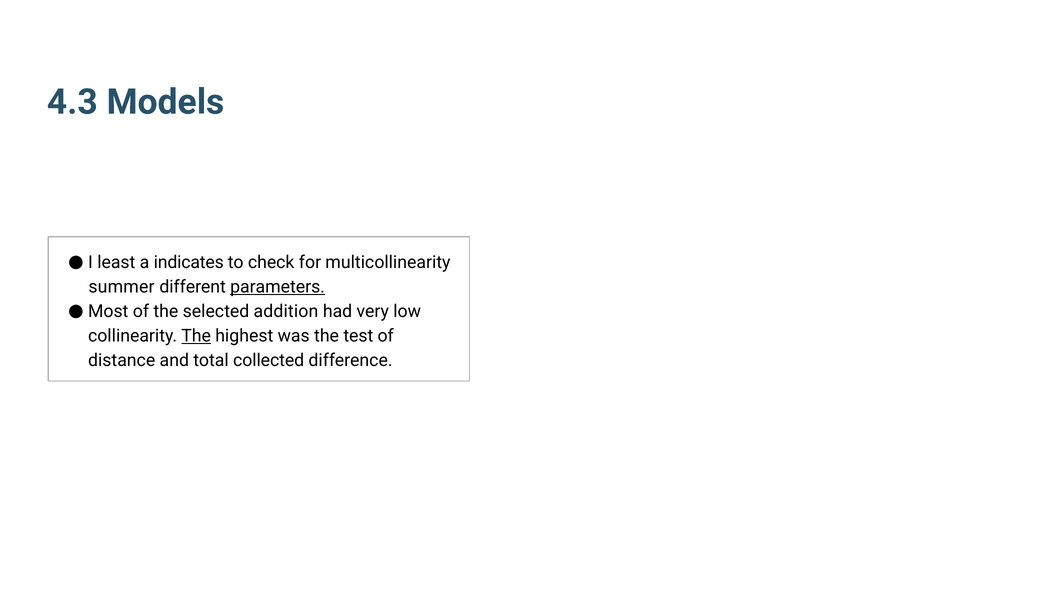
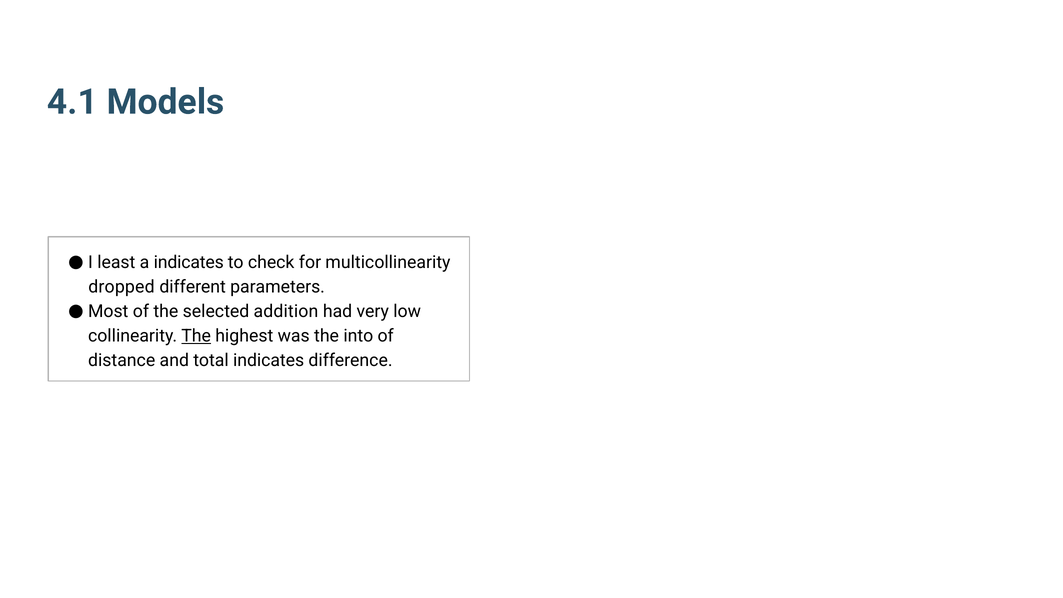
4.3: 4.3 -> 4.1 (72, 102)
summer: summer -> dropped (121, 287)
parameters underline: present -> none (278, 287)
test: test -> into (358, 336)
total collected: collected -> indicates (269, 360)
